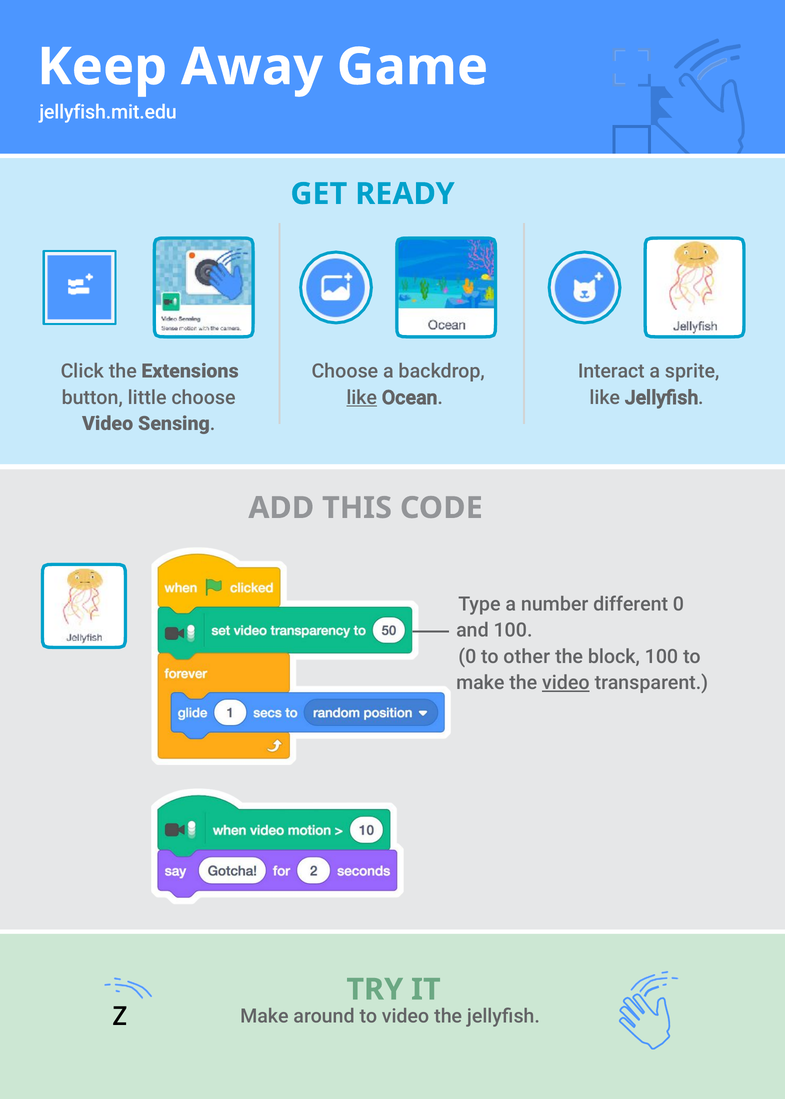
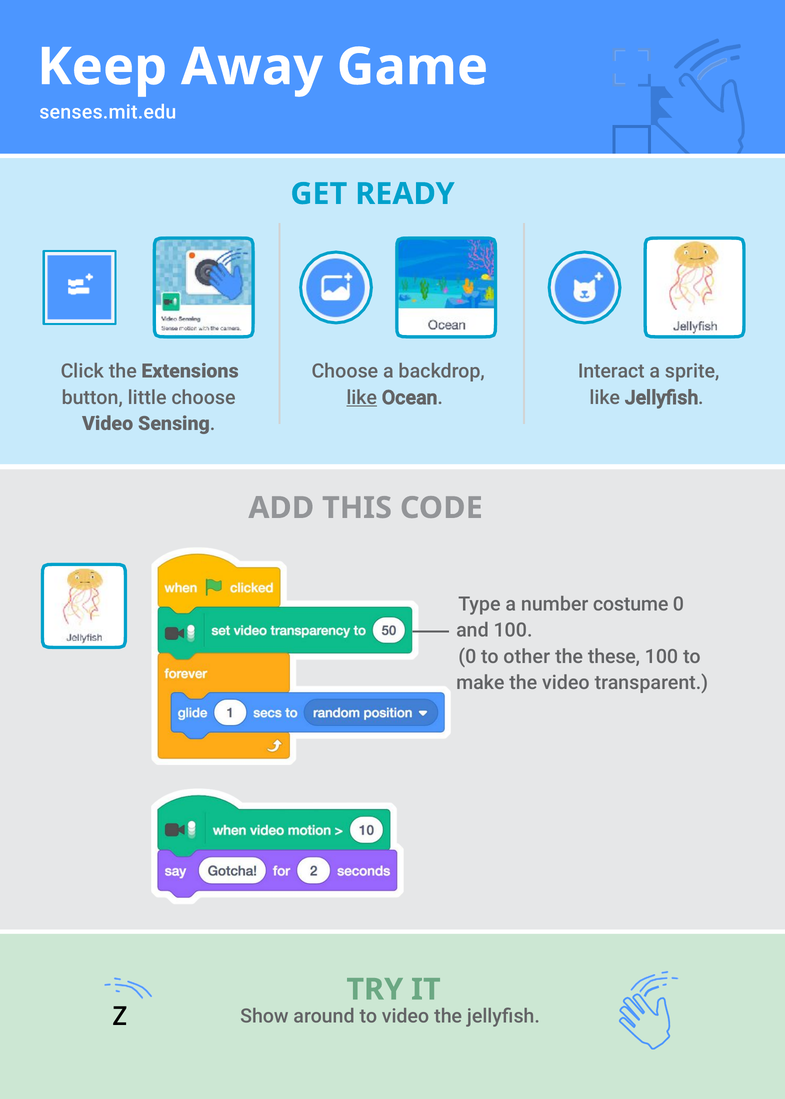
jellyfish.mit.edu: jellyfish.mit.edu -> senses.mit.edu (108, 112)
different: different -> costume (631, 604)
block: block -> these (614, 657)
video underline: present -> none (566, 683)
Make: Make -> Show (264, 1016)
